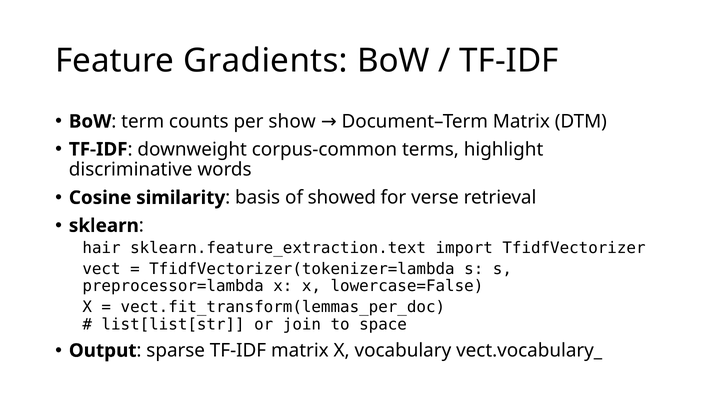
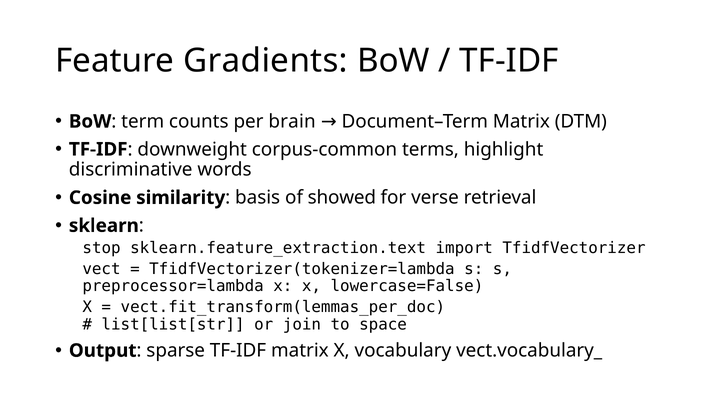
show: show -> brain (292, 121)
hair: hair -> stop (102, 248)
